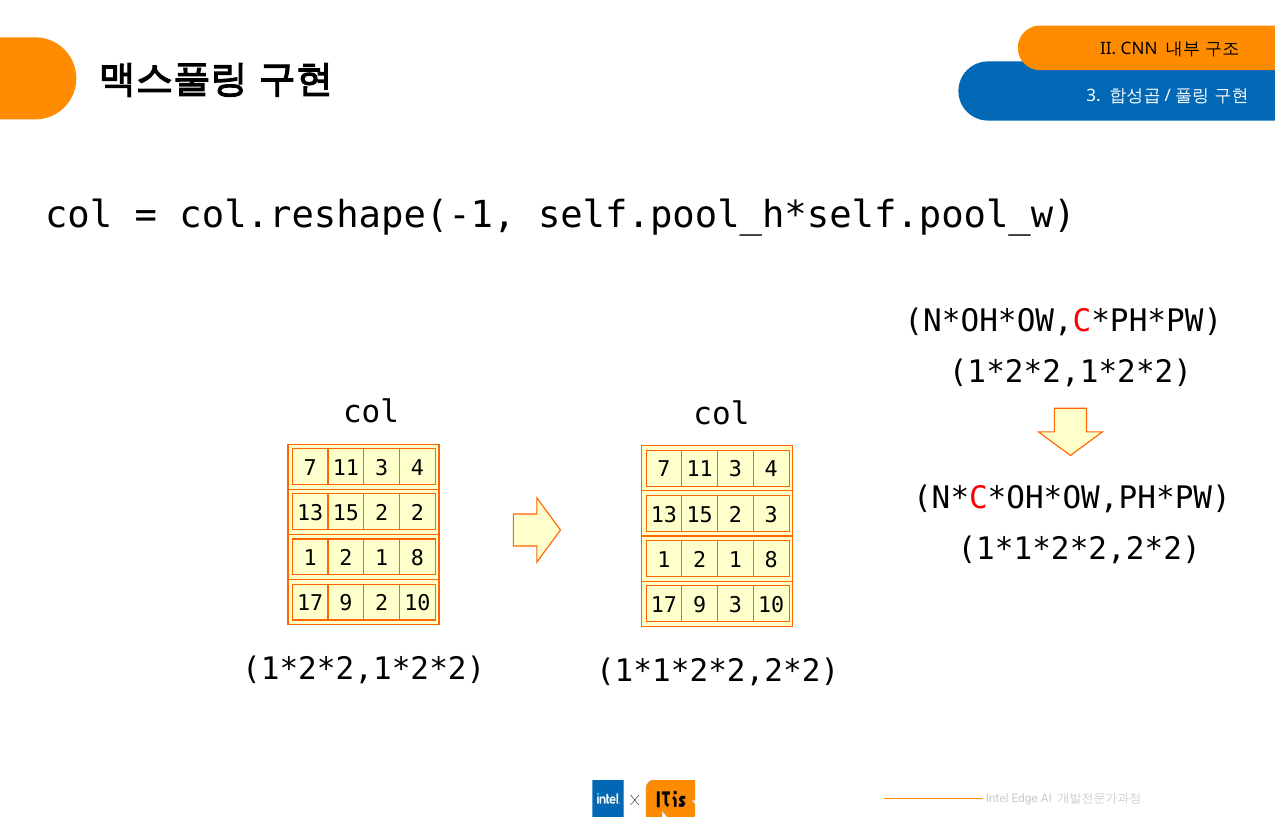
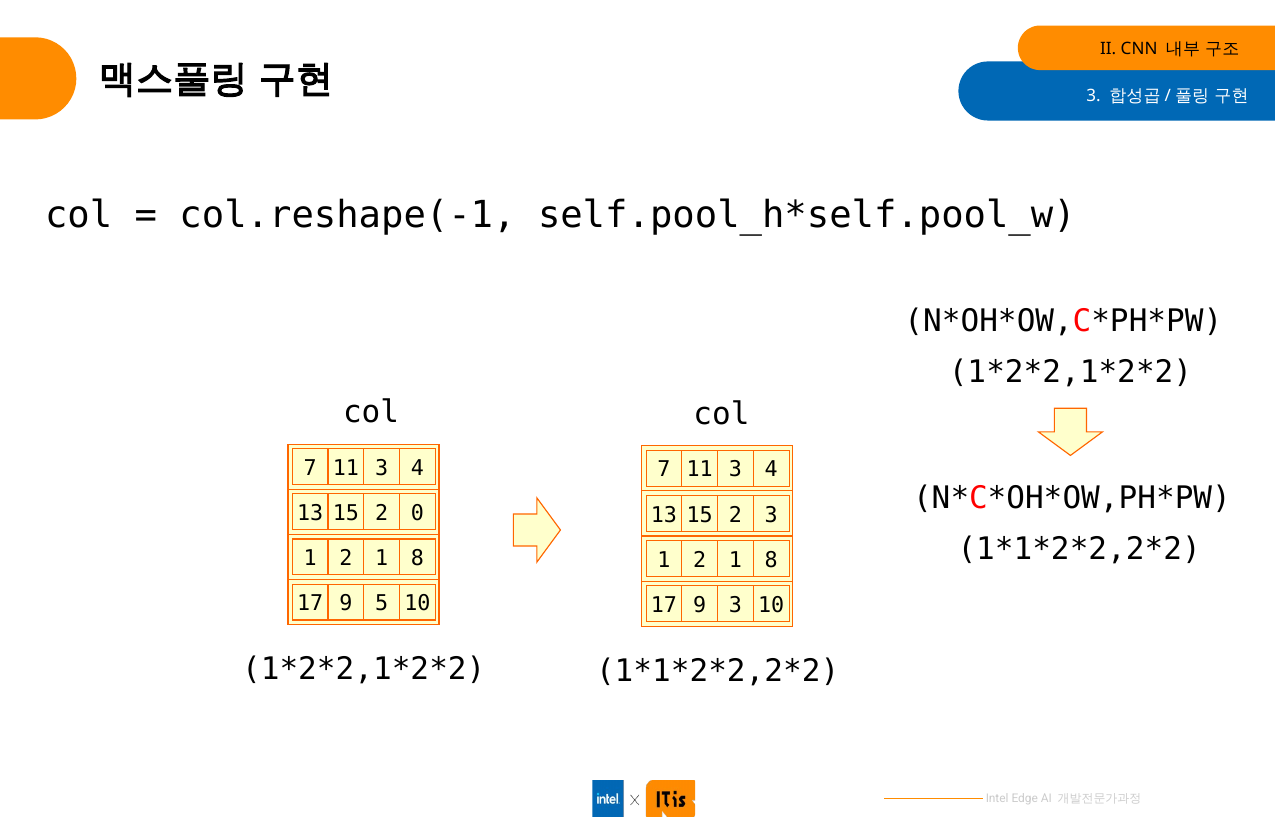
2 2: 2 -> 0 (417, 513)
9 2: 2 -> 5 (382, 603)
